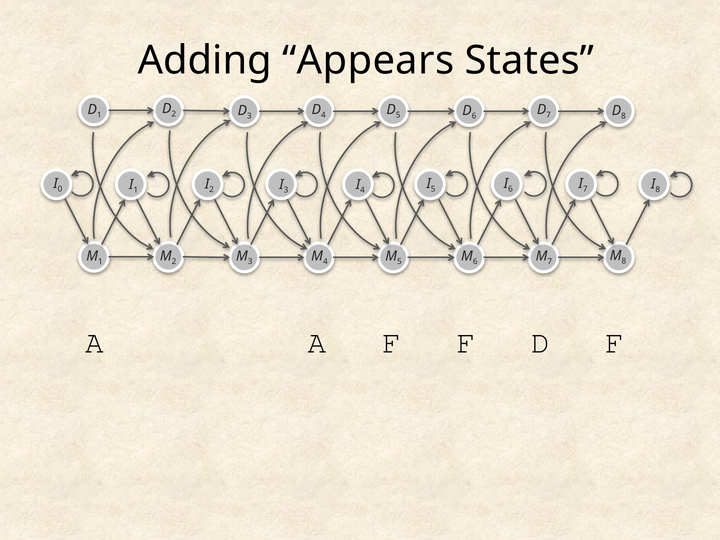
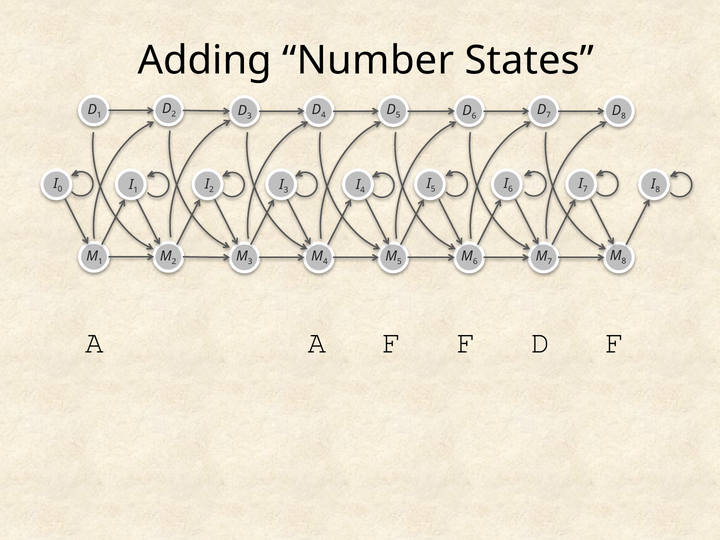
Appears: Appears -> Number (368, 60)
